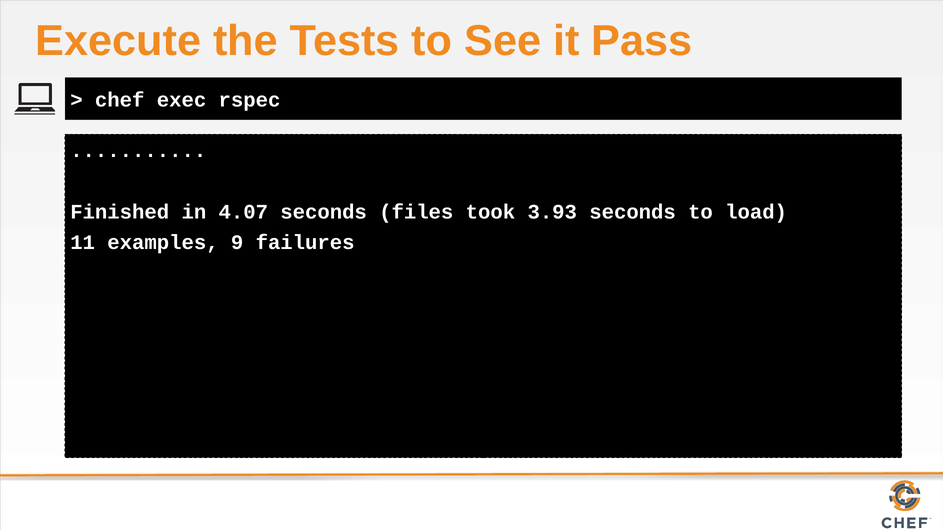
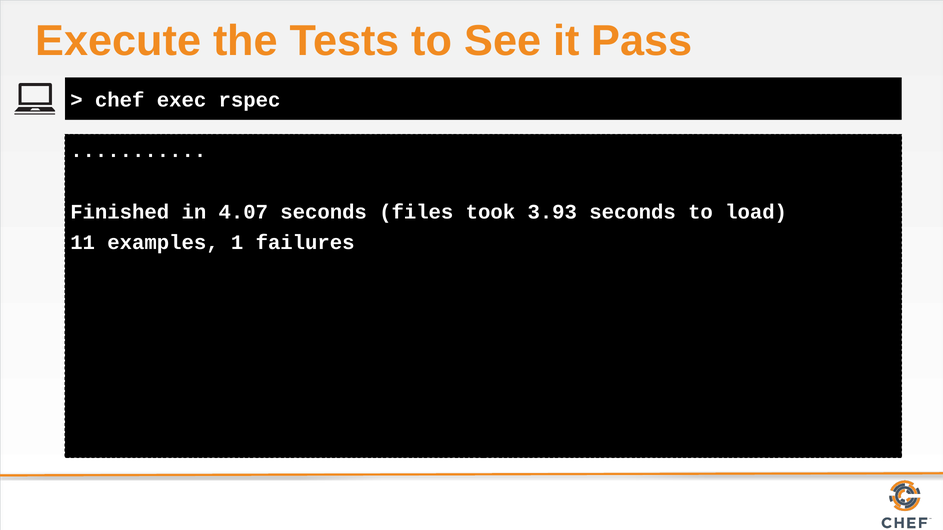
9: 9 -> 1 (237, 243)
